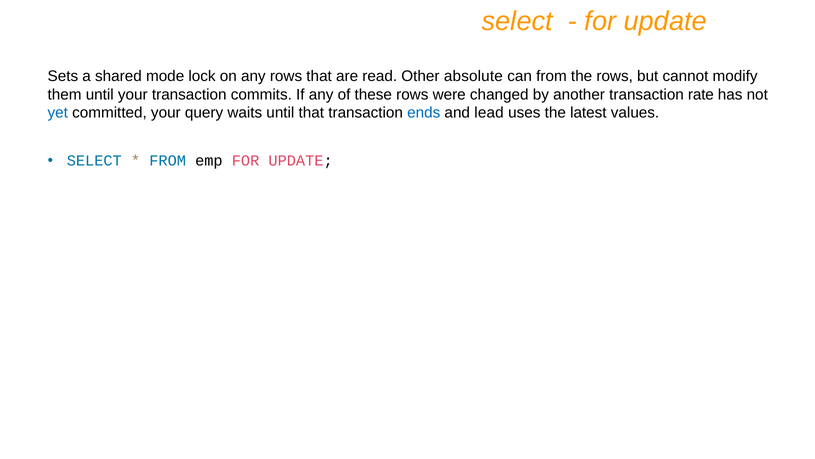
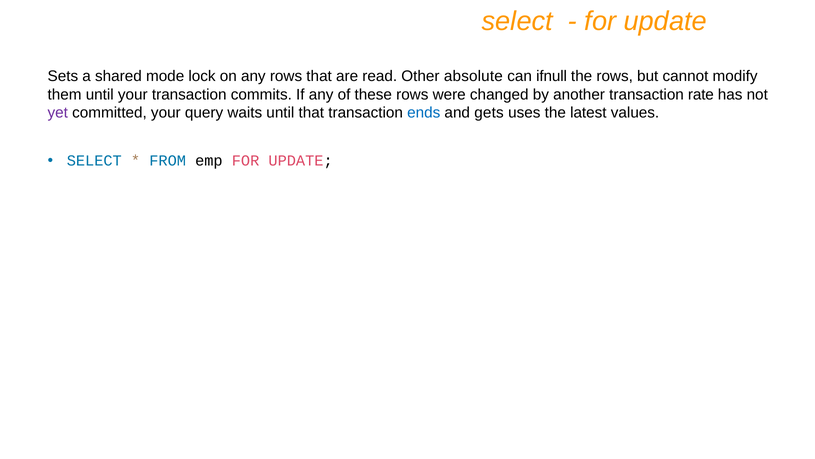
can from: from -> ifnull (552, 76)
yet colour: blue -> purple (58, 113)
lead: lead -> gets (489, 113)
